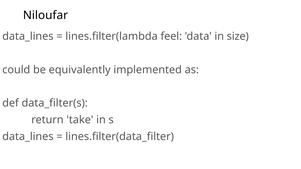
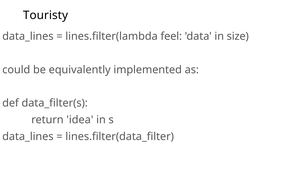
Niloufar: Niloufar -> Touristy (45, 15)
take: take -> idea (80, 120)
